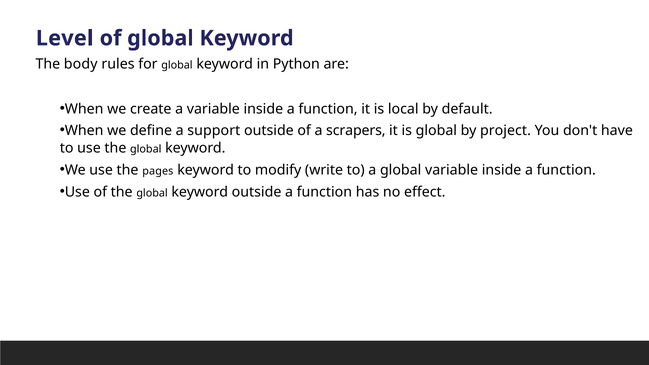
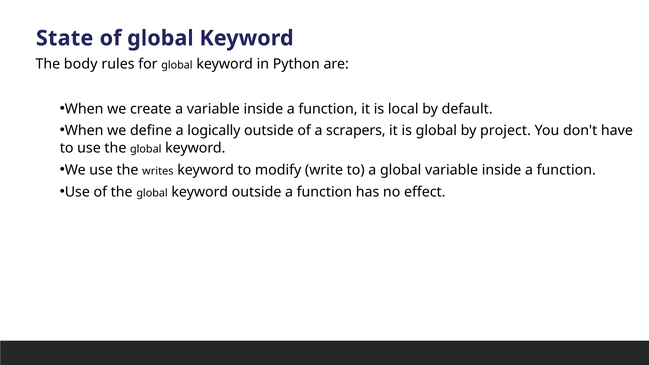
Level: Level -> State (65, 38)
support: support -> logically (214, 131)
pages: pages -> writes (158, 171)
